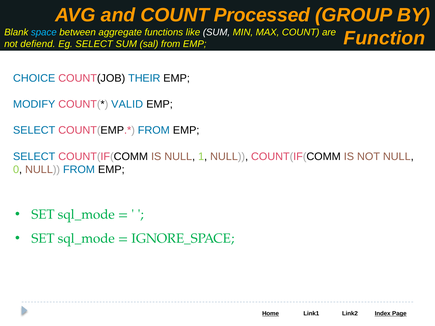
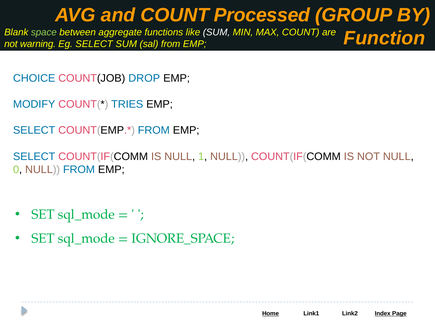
space colour: light blue -> light green (44, 32)
defiend: defiend -> warning (38, 44)
THEIR: THEIR -> DROP (144, 78)
VALID: VALID -> TRIES (127, 104)
